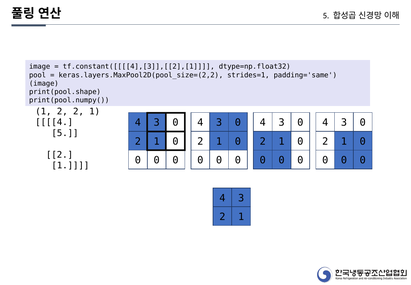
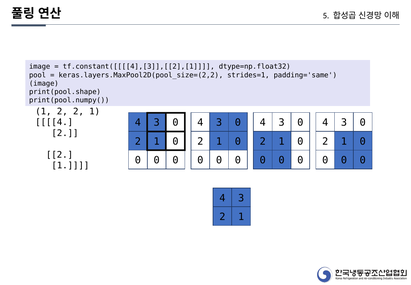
5: 5 -> 2 (65, 133)
